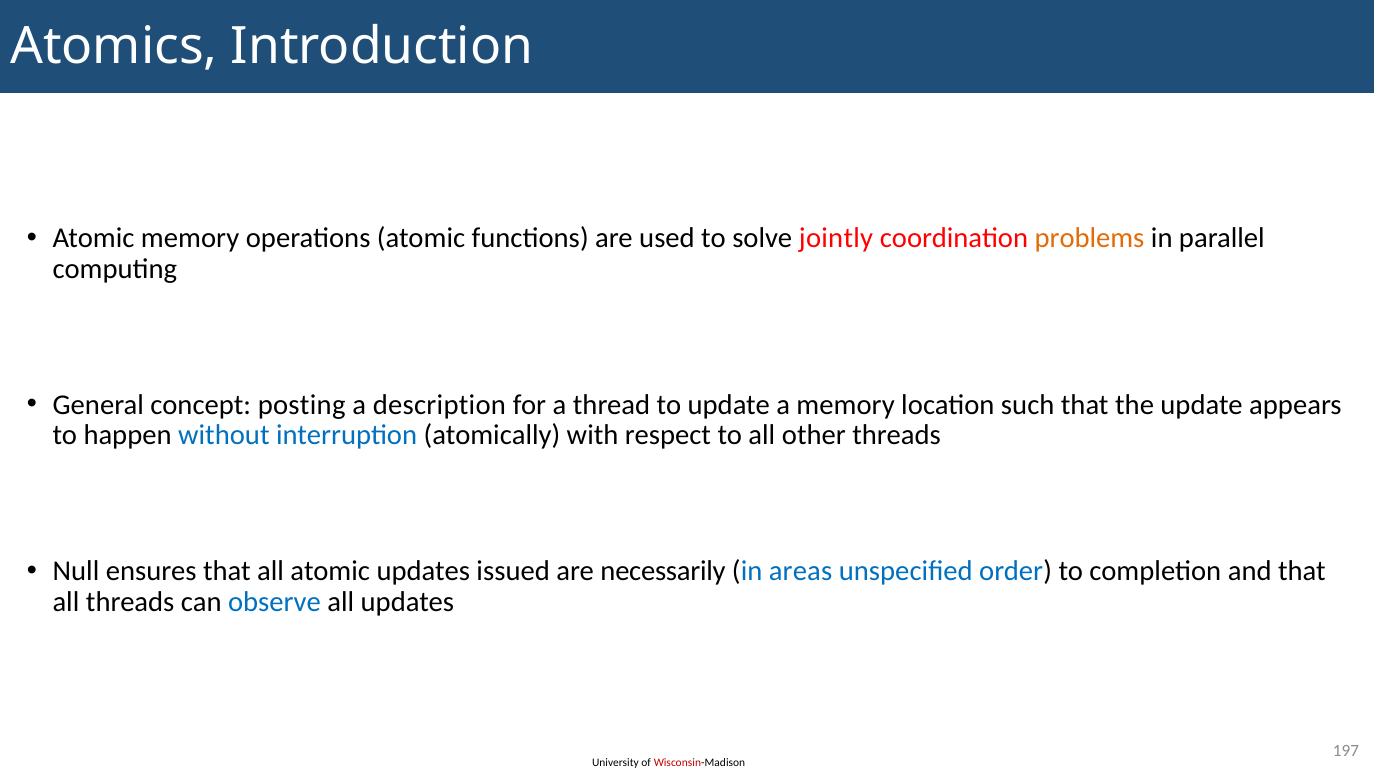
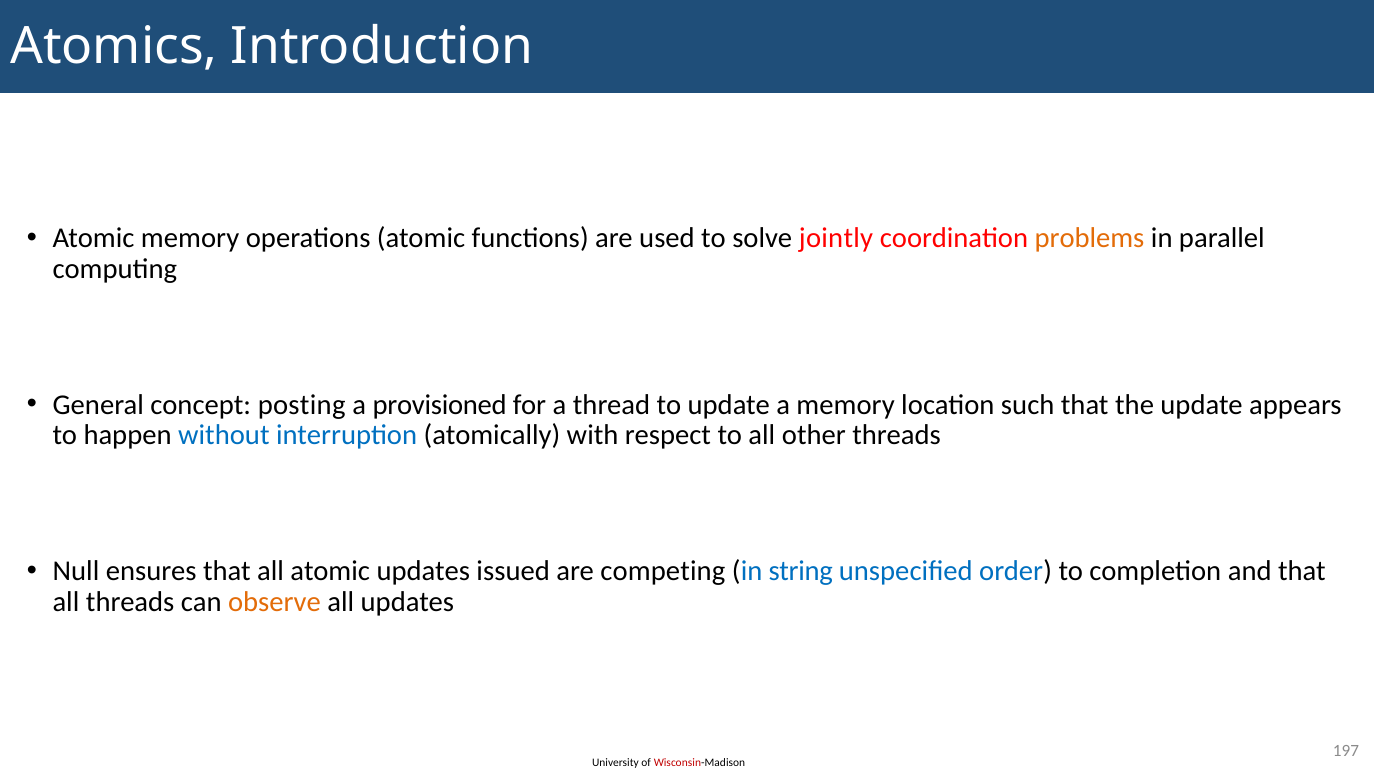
description: description -> provisioned (440, 404)
necessarily: necessarily -> competing (663, 571)
areas: areas -> string (801, 571)
observe colour: blue -> orange (274, 602)
